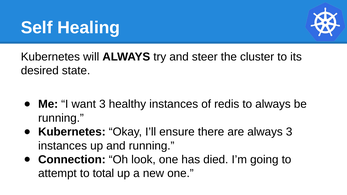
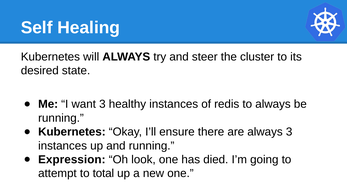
Connection: Connection -> Expression (72, 160)
